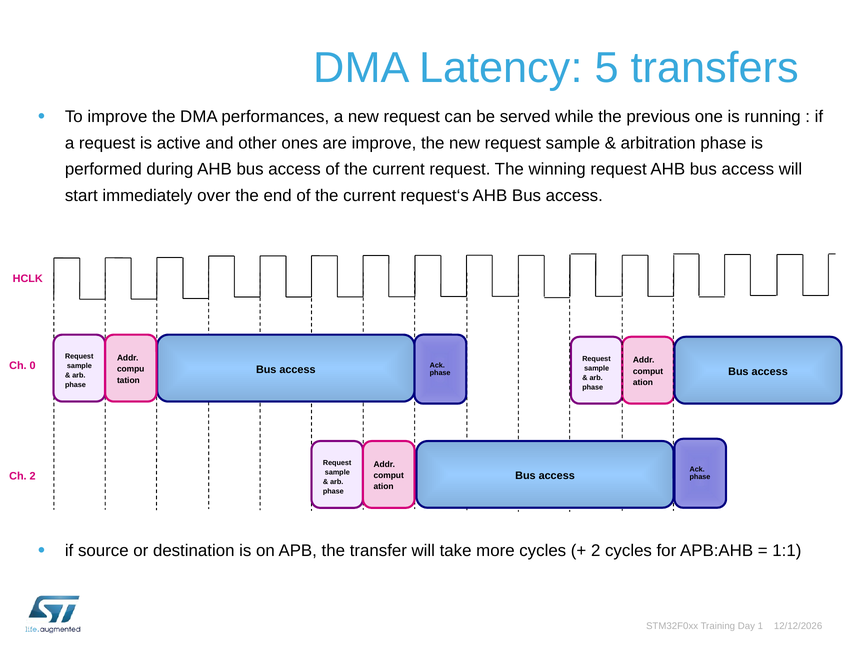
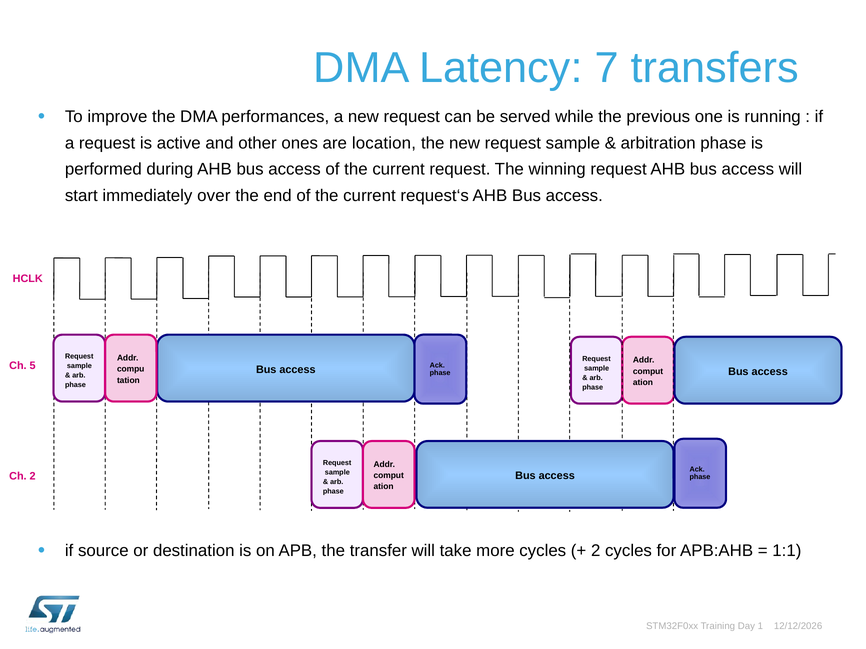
5: 5 -> 7 (607, 68)
are improve: improve -> location (384, 143)
0: 0 -> 5 (33, 366)
